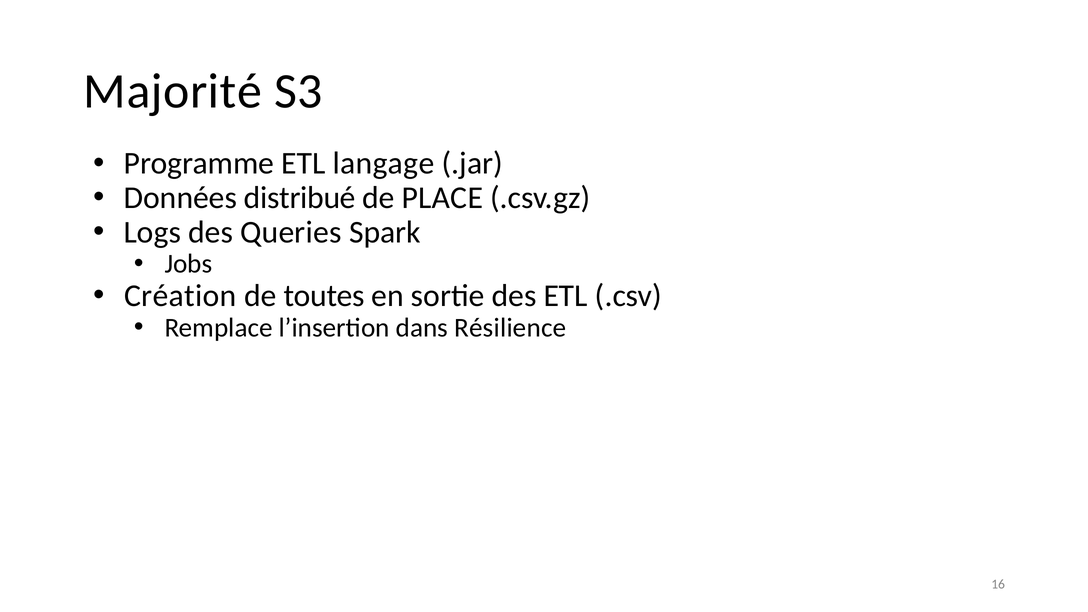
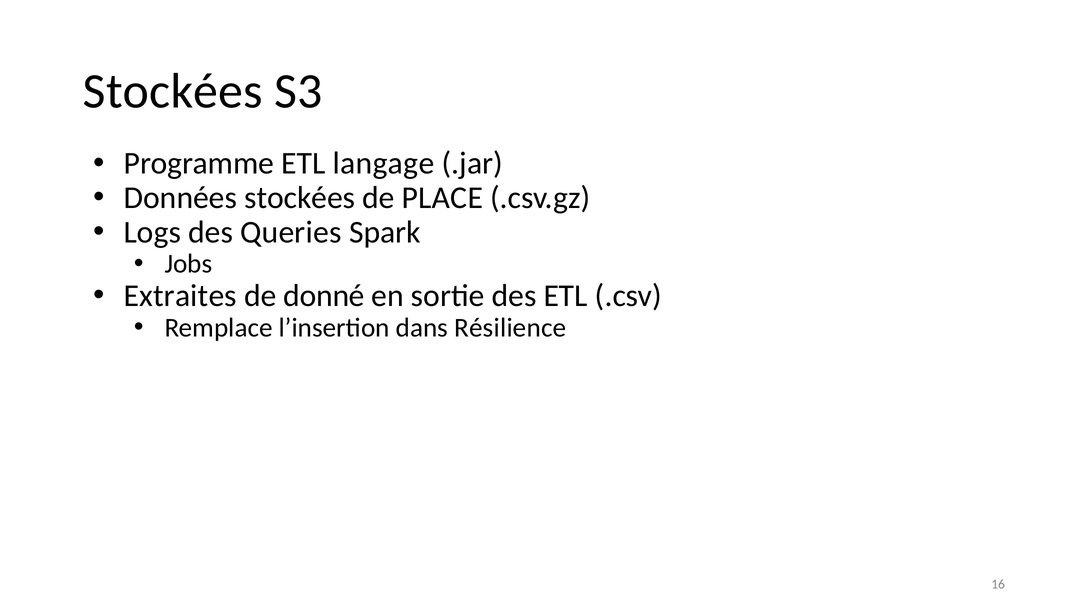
Majorité: Majorité -> Stockées (173, 91)
Données distribué: distribué -> stockées (300, 198)
Création: Création -> Extraites (180, 296)
toutes: toutes -> donné (324, 296)
